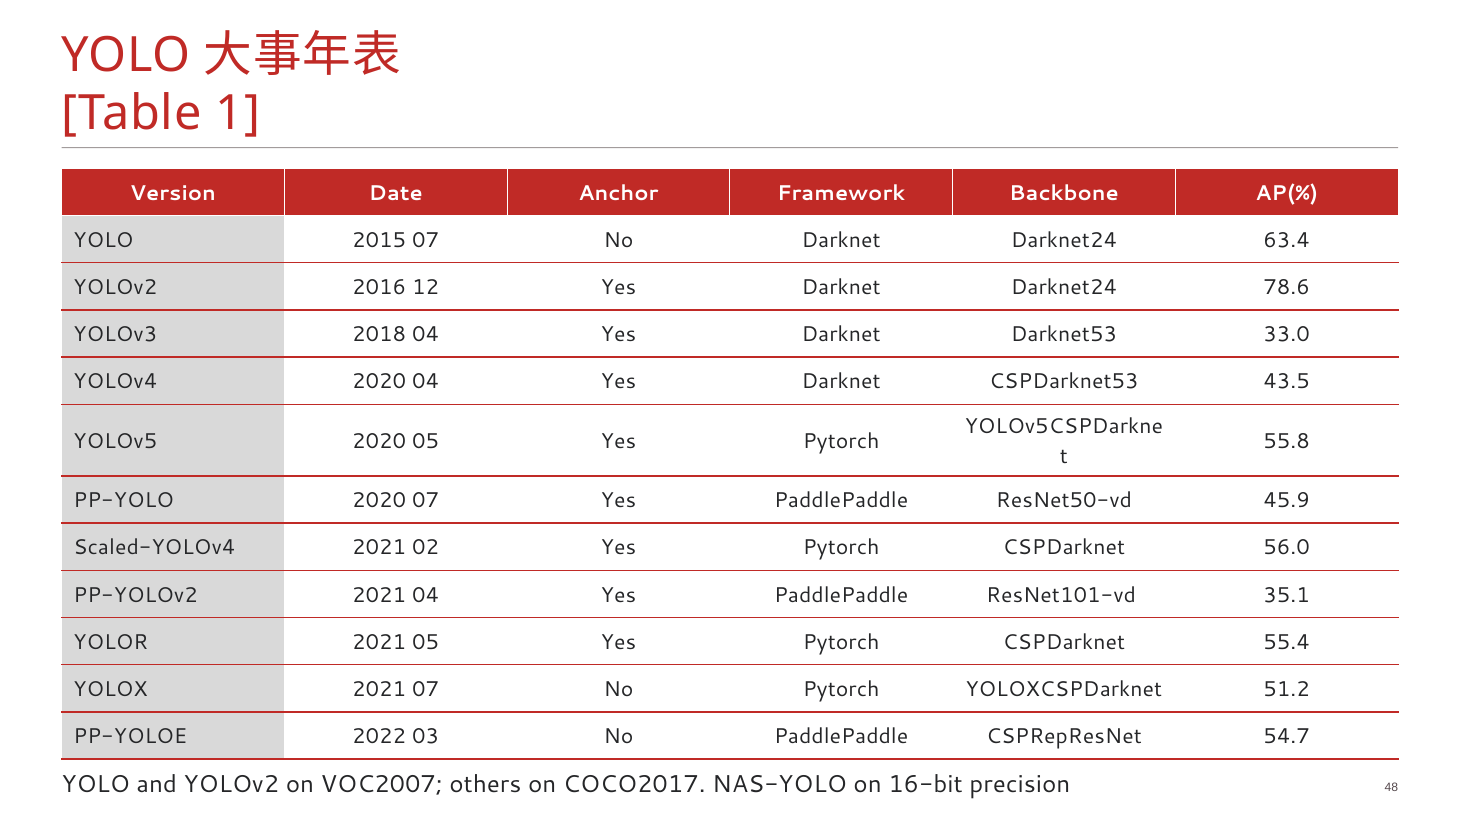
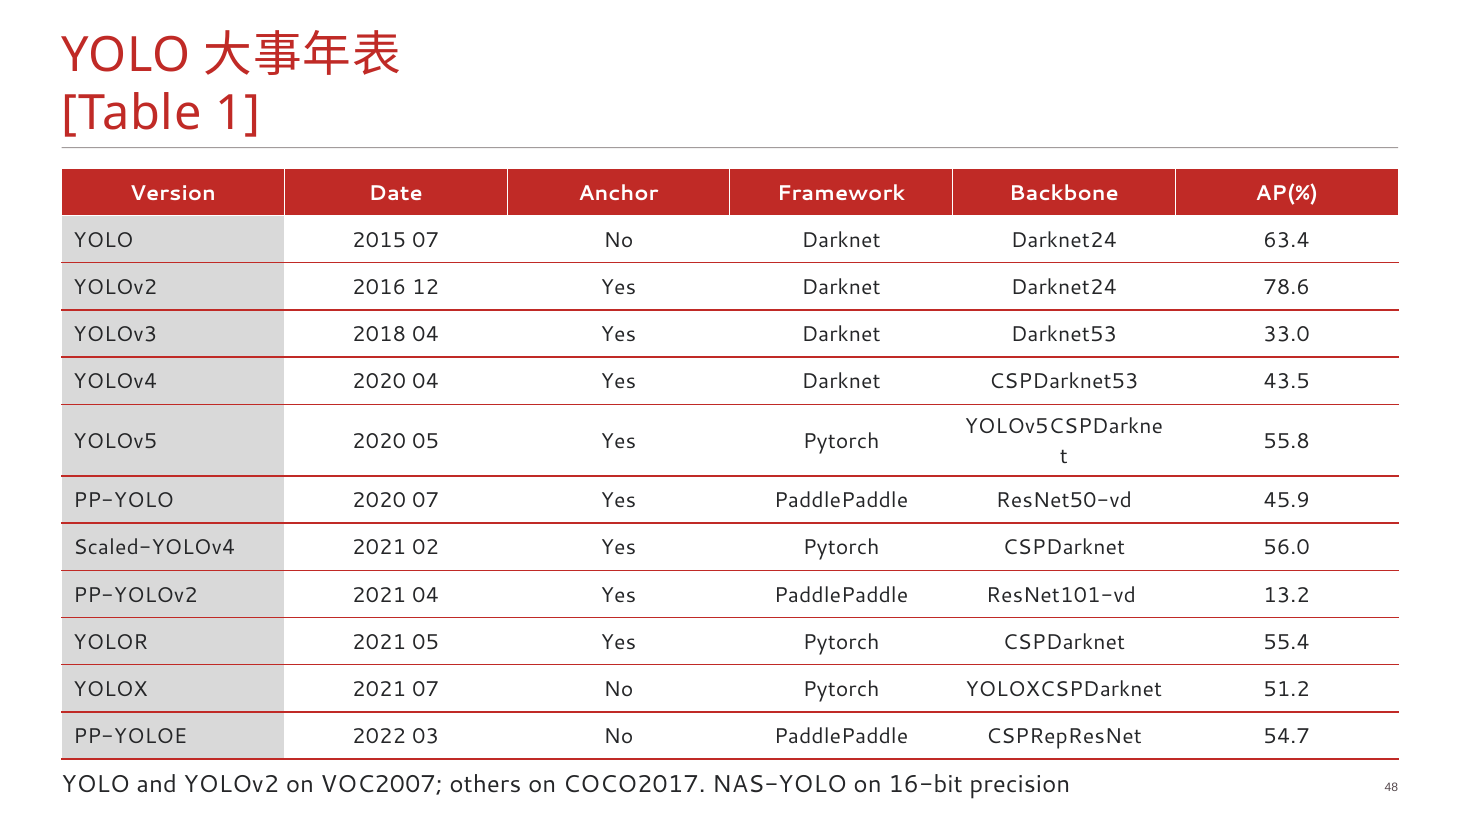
35.1: 35.1 -> 13.2 (1287, 595)
